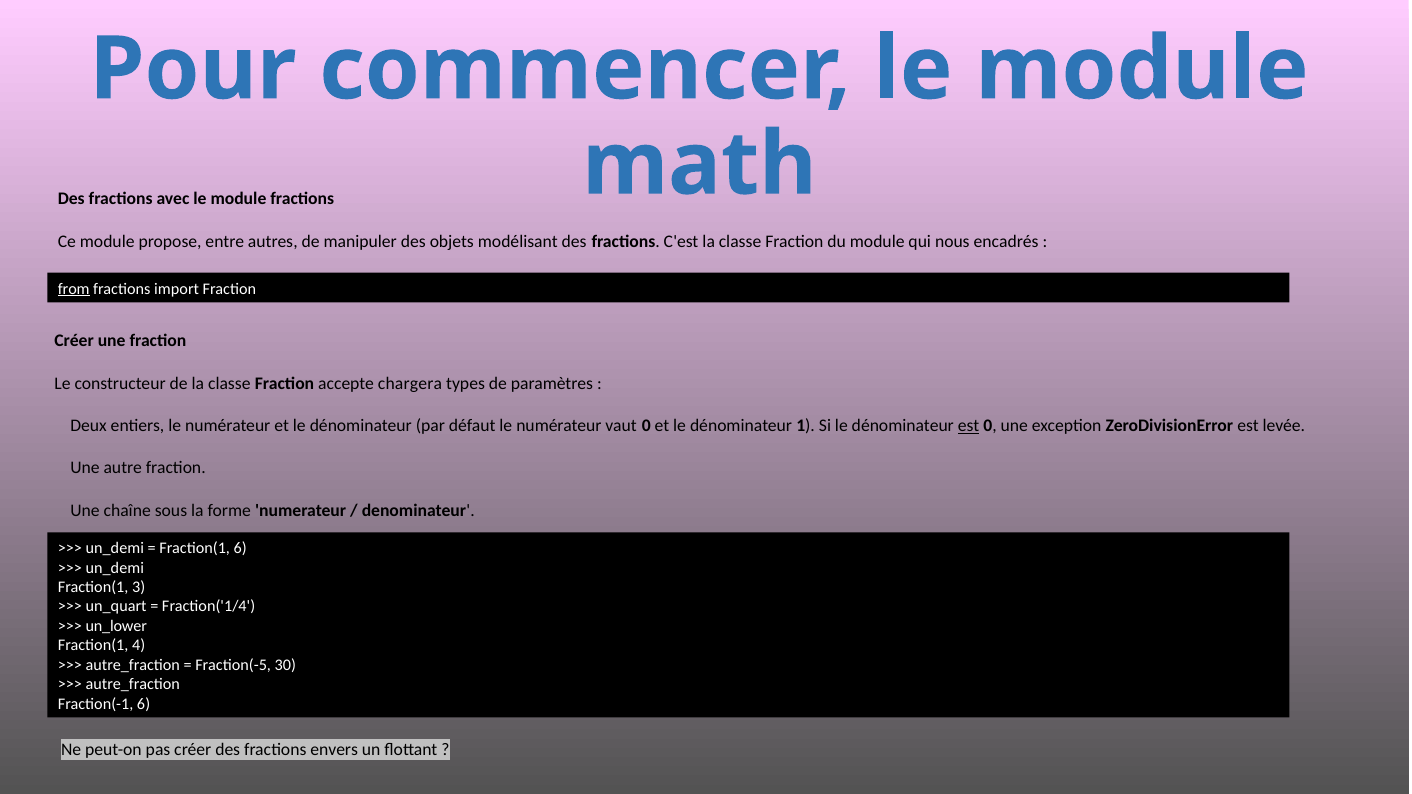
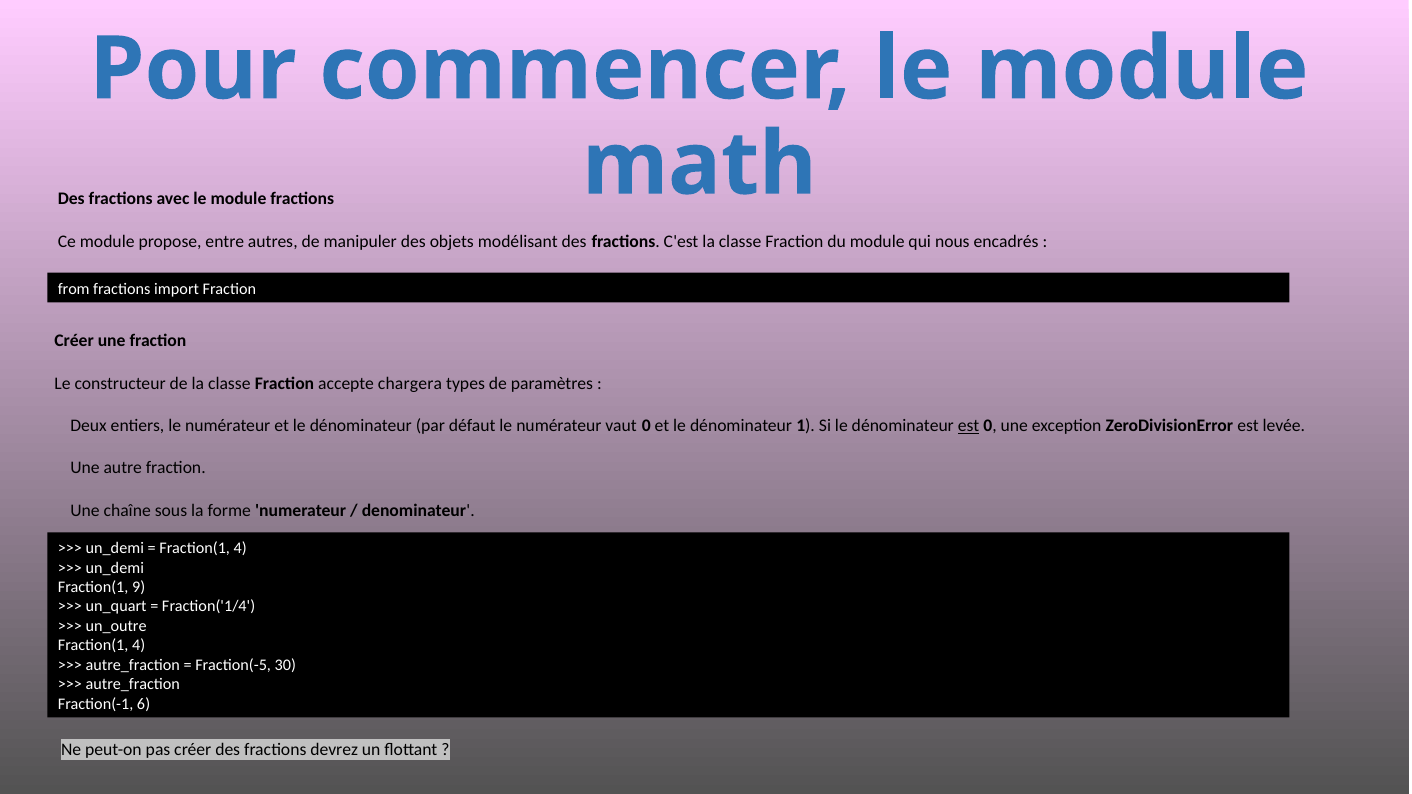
from underline: present -> none (74, 289)
6: 6 -> 4 (240, 549)
3: 3 -> 9 (139, 587)
un_lower: un_lower -> un_outre (116, 626)
envers: envers -> devrez (334, 750)
